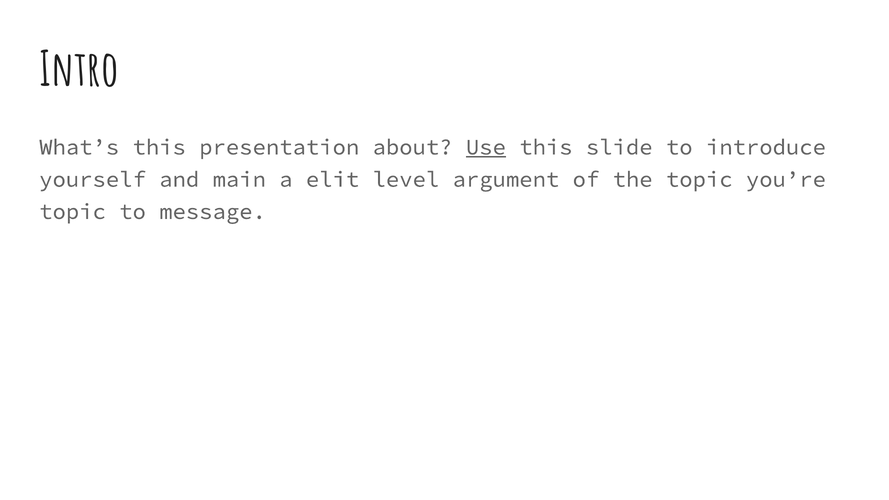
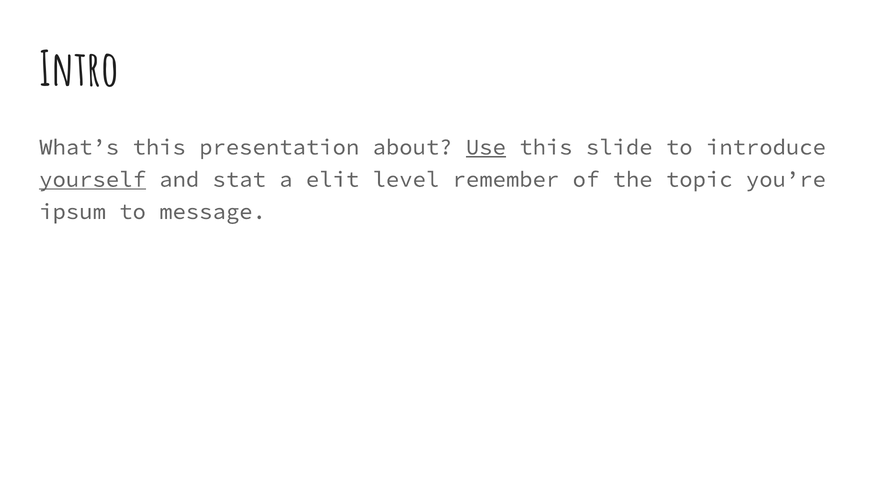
yourself underline: none -> present (93, 179)
main: main -> stat (239, 179)
argument: argument -> remember (506, 179)
topic: topic -> ipsum (73, 212)
